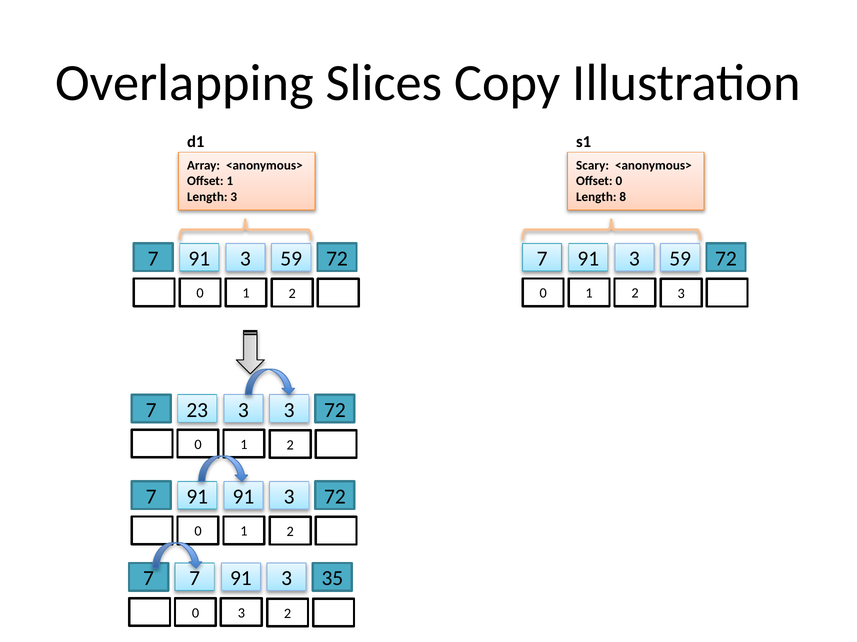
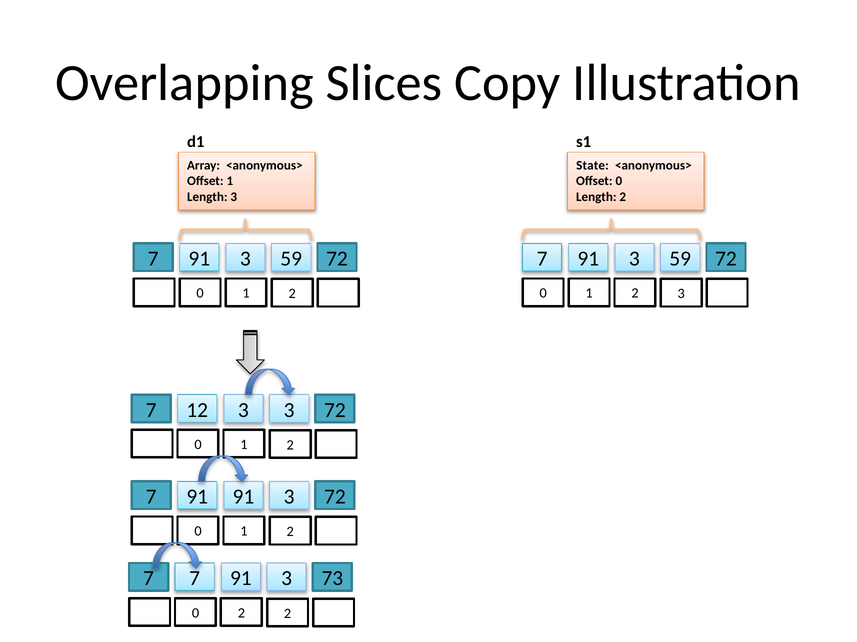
Scary: Scary -> State (593, 166)
Length 8: 8 -> 2 (623, 197)
23: 23 -> 12 (197, 410)
35: 35 -> 73 (332, 579)
0 3: 3 -> 2 (241, 614)
